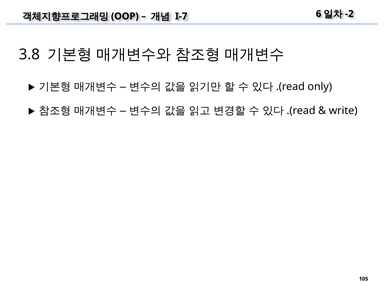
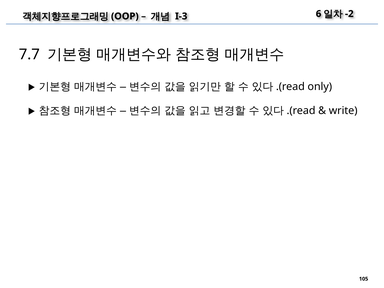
I-7: I-7 -> I-3 (181, 16)
3.8: 3.8 -> 7.7 (29, 55)
